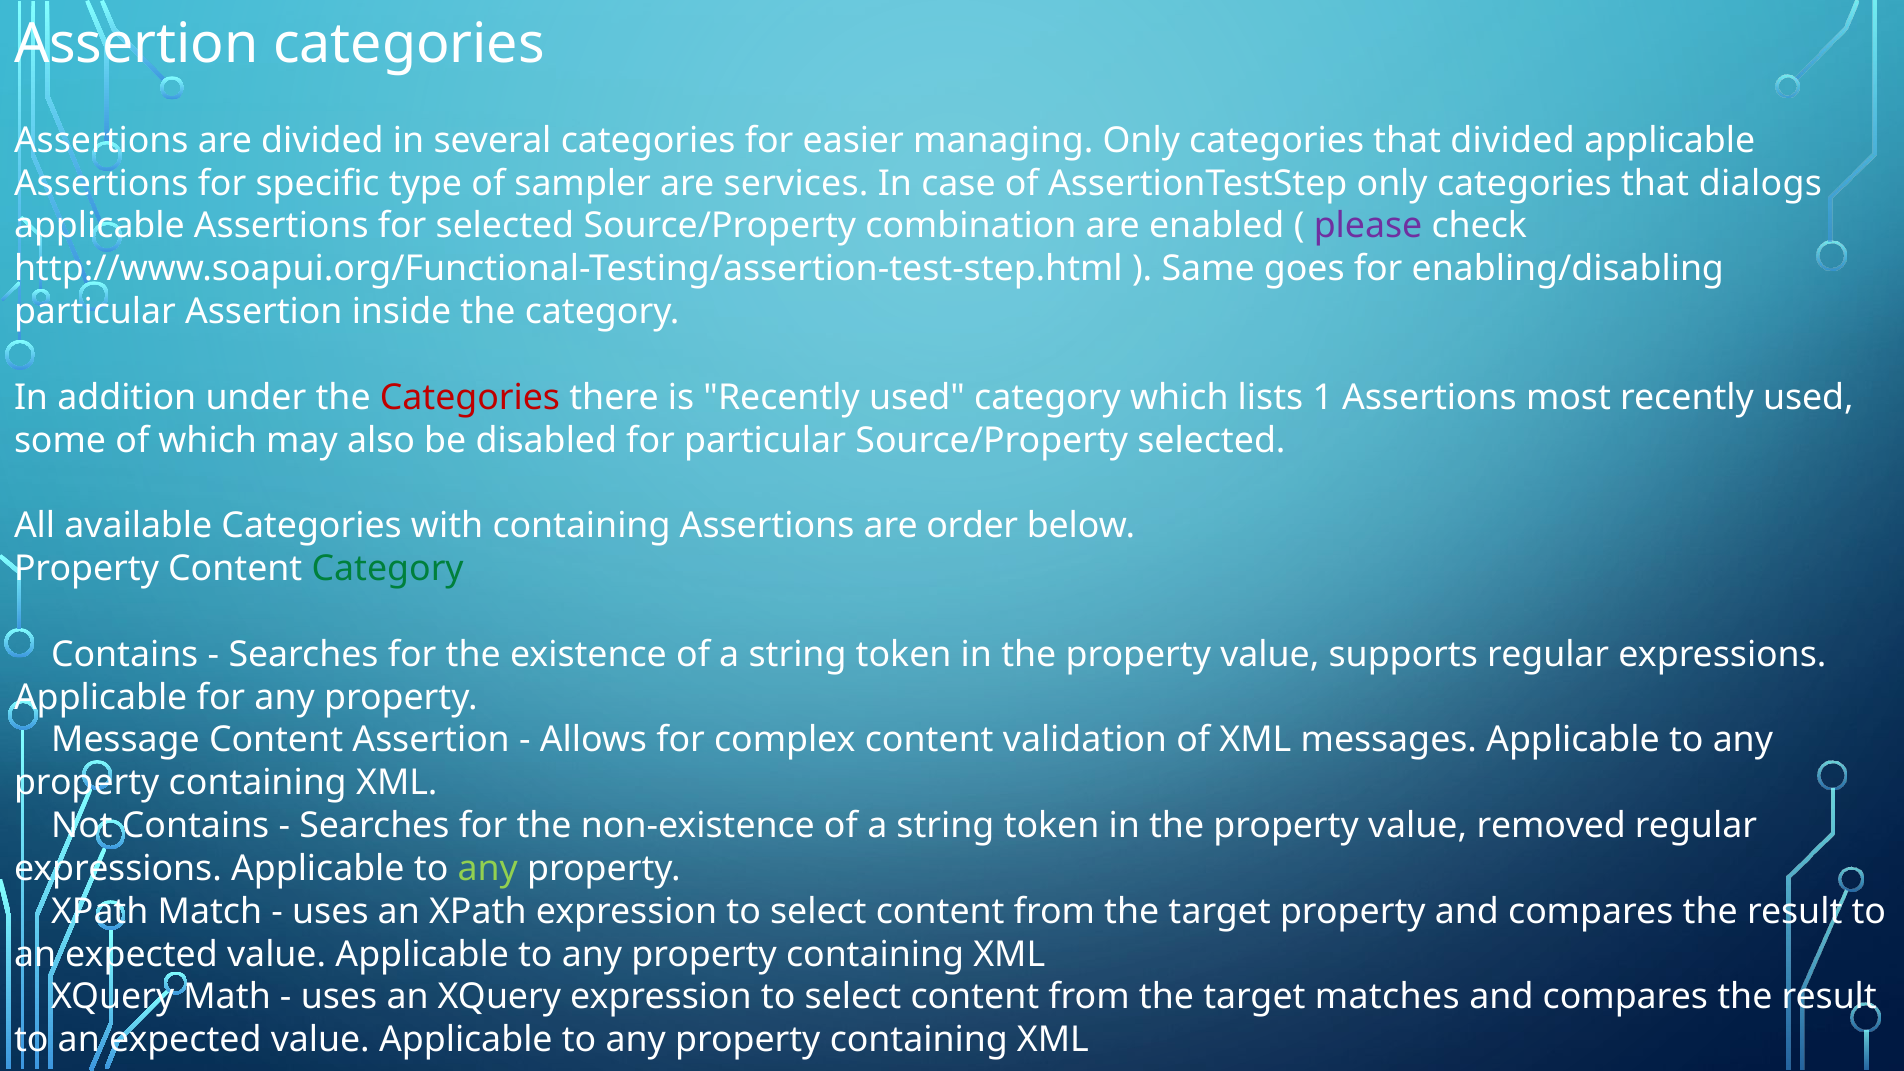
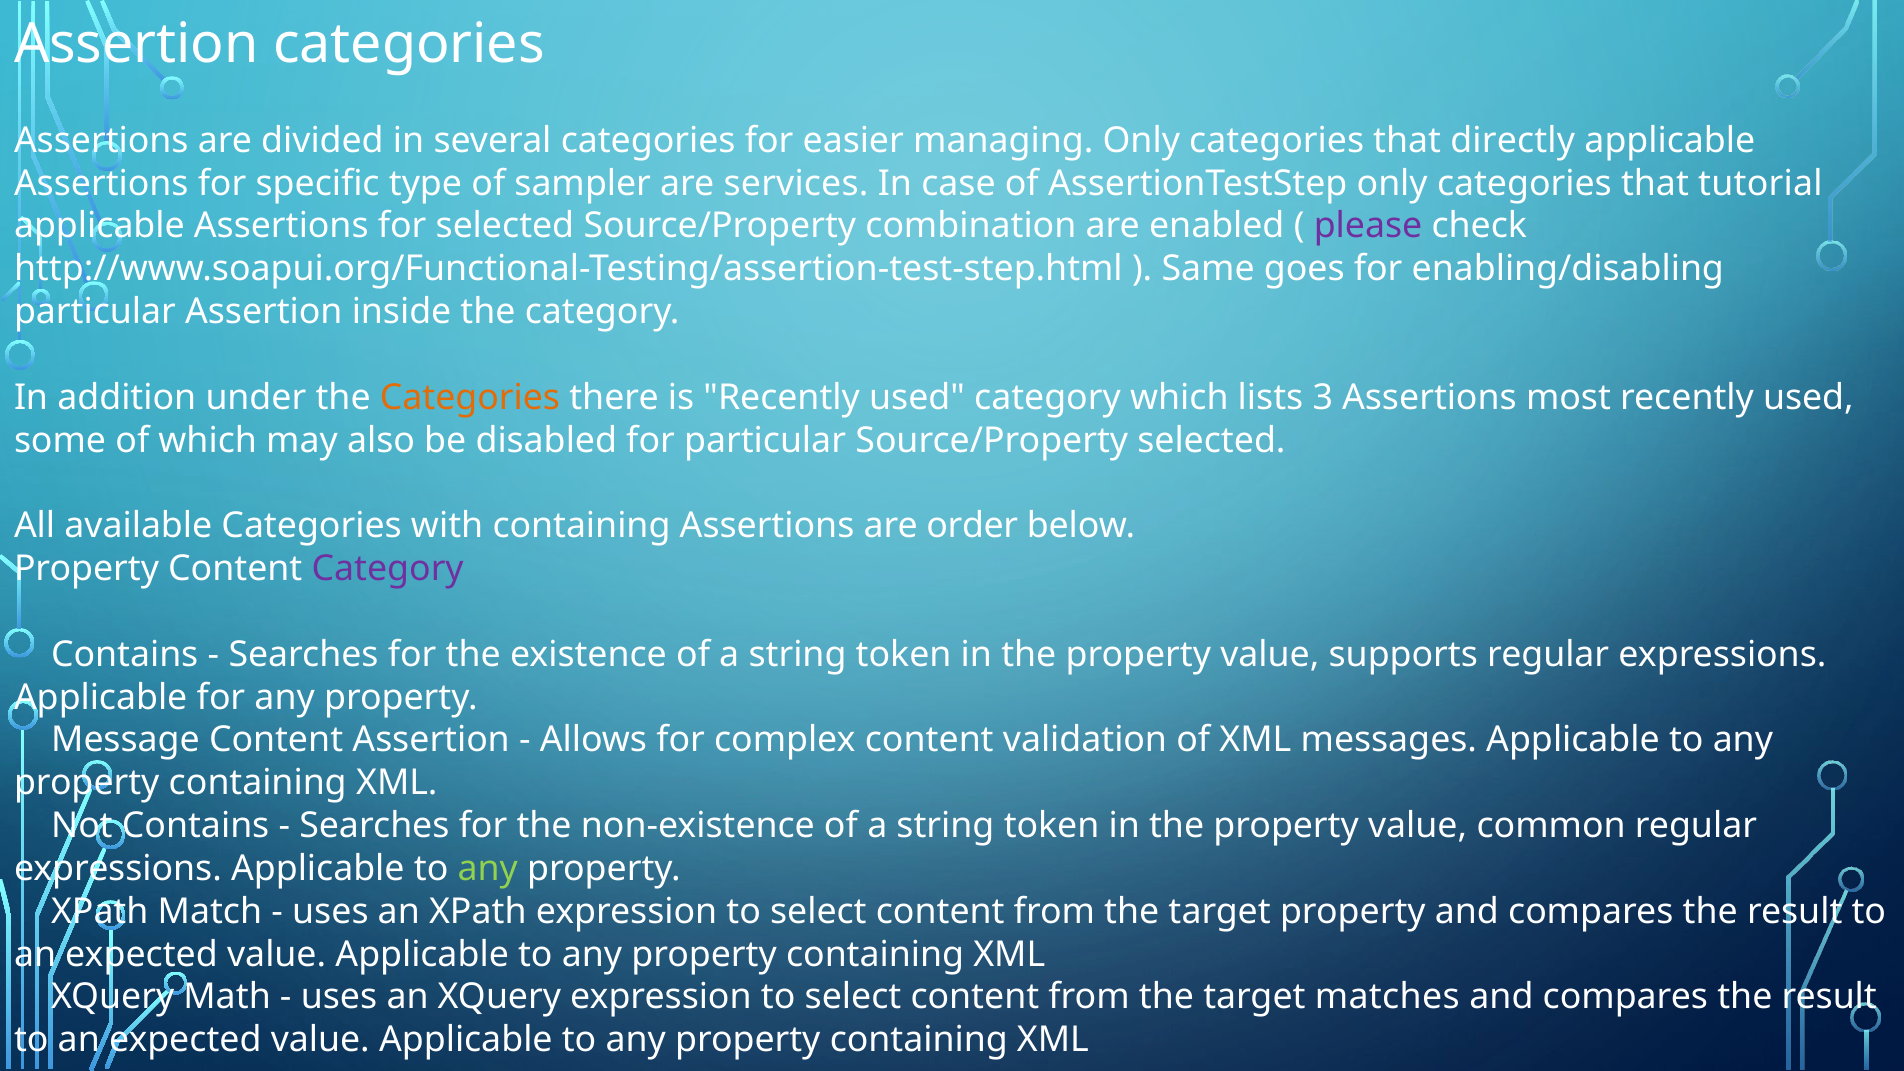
that divided: divided -> directly (1513, 140)
dialogs: dialogs -> tutorial (1760, 183)
Categories colour: red -> orange (470, 397)
1: 1 -> 3 (1323, 397)
Category colour: green -> purple (388, 569)
removed: removed -> common (1551, 826)
